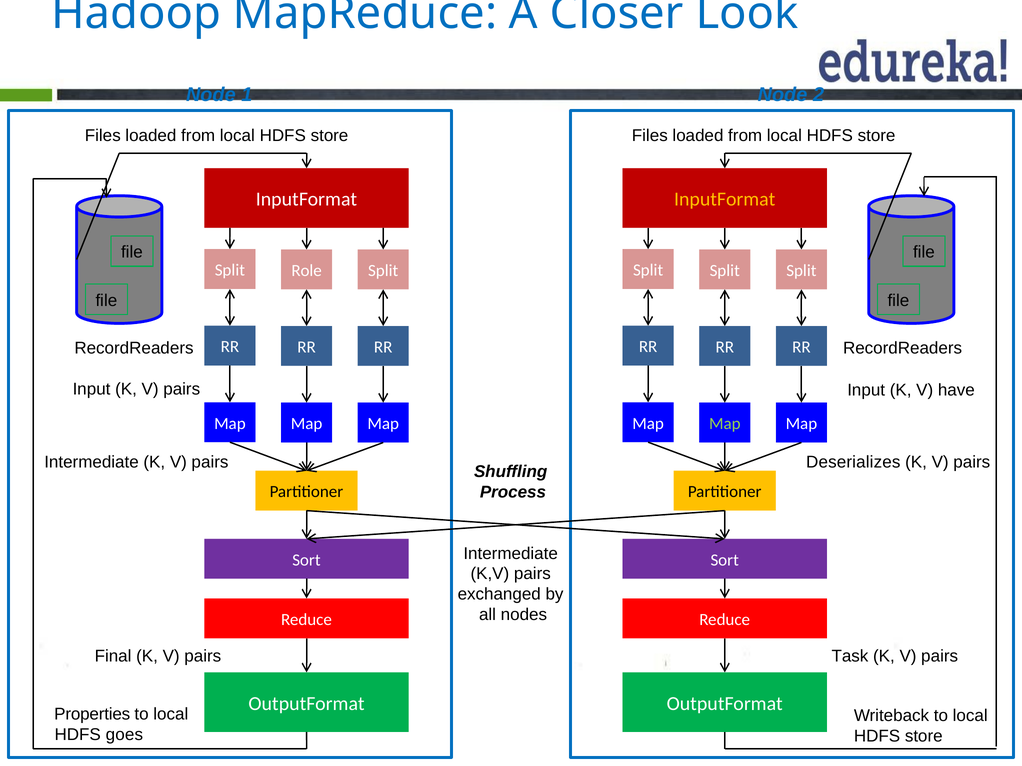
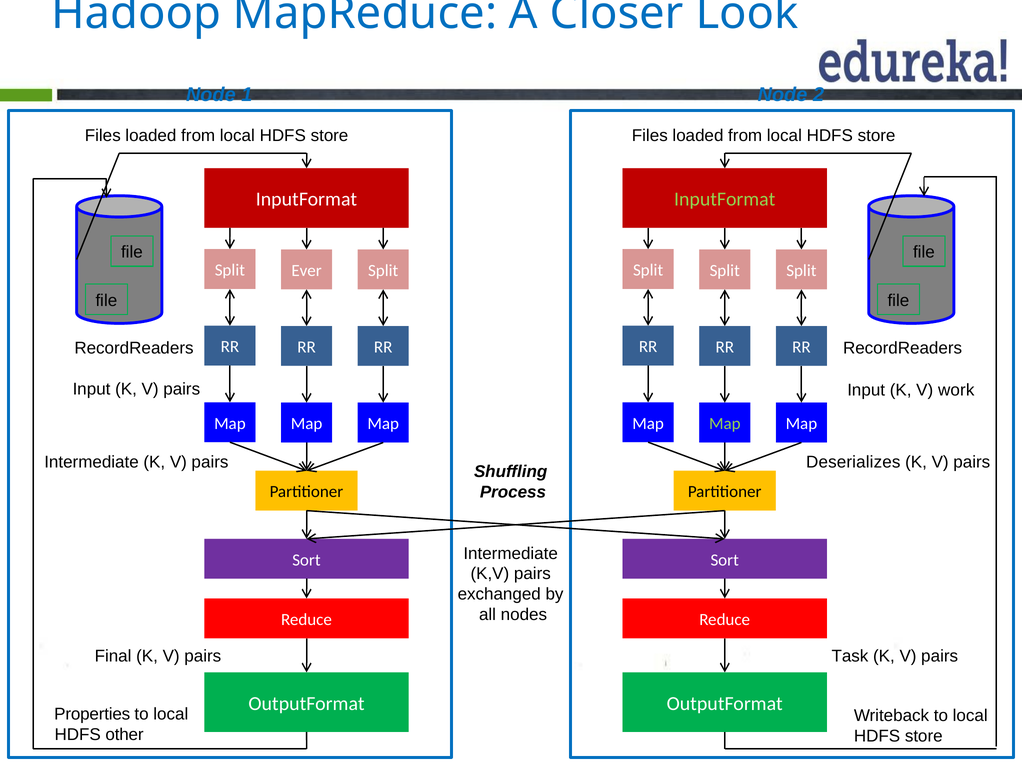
InputFormat colour: yellow -> light green (725, 200)
Role: Role -> Ever (307, 271)
have: have -> work (956, 391)
goes: goes -> other (125, 735)
